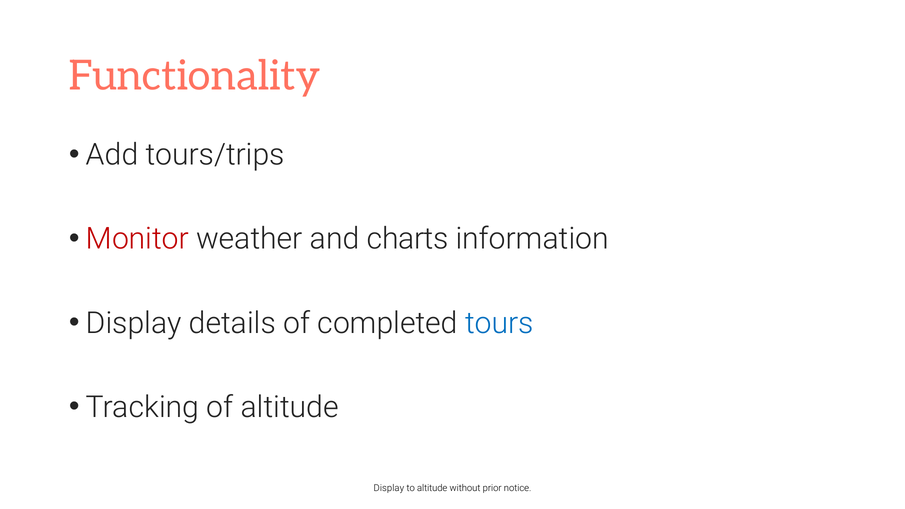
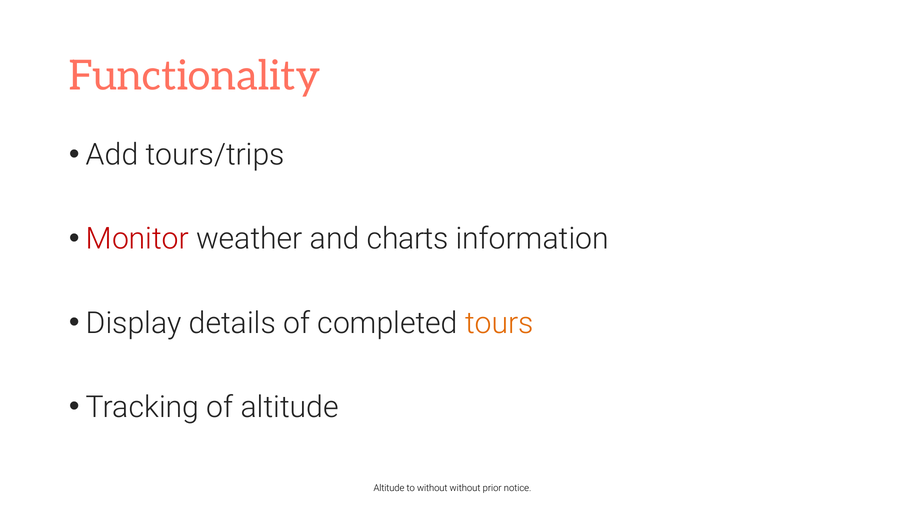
tours colour: blue -> orange (499, 323)
Display: Display -> Altitude (389, 488)
to altitude: altitude -> without (432, 488)
